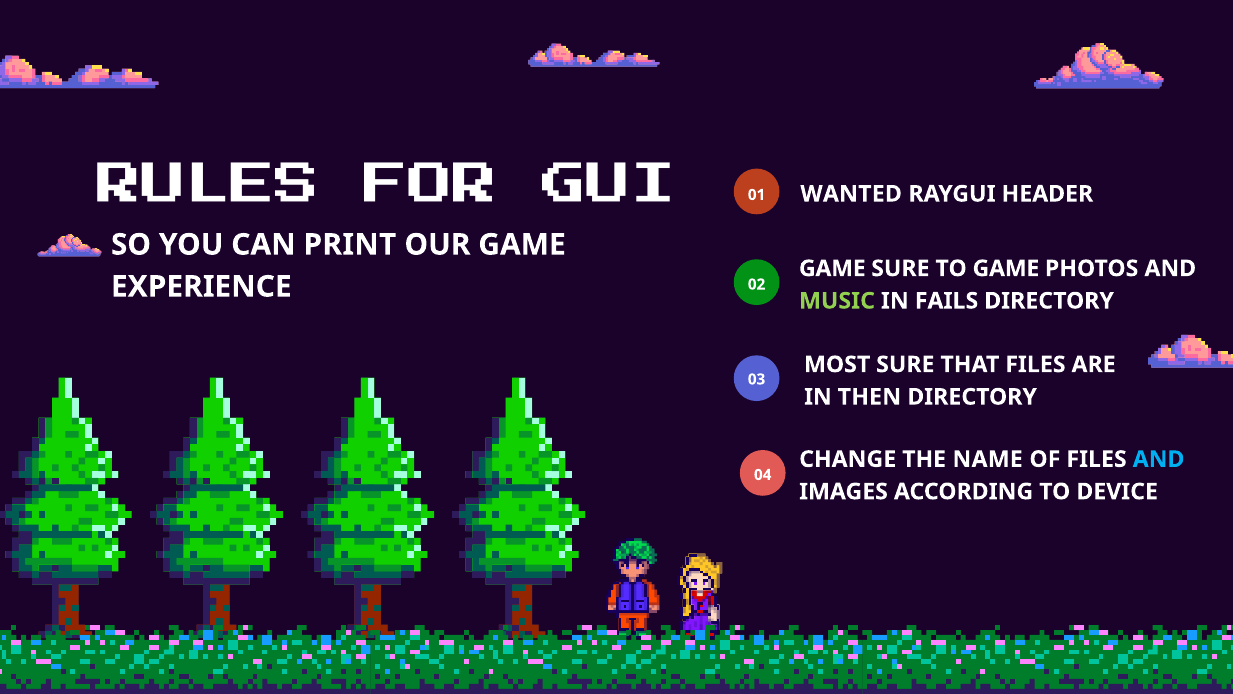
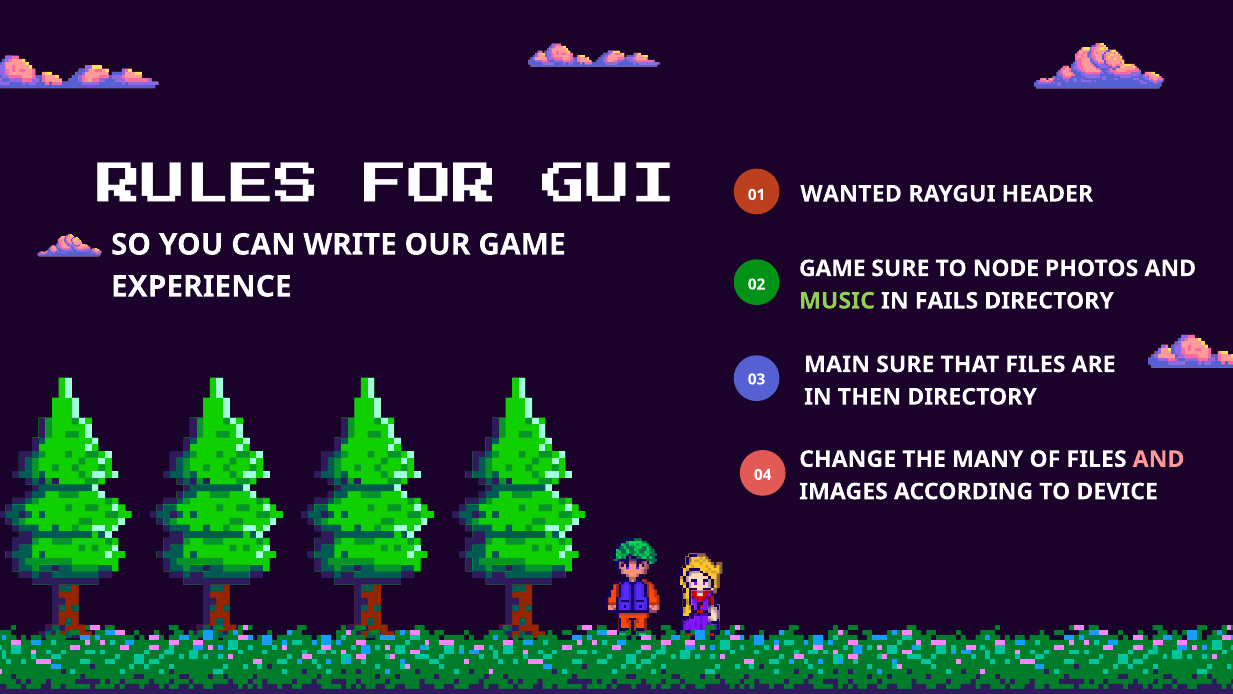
PRINT: PRINT -> WRITE (350, 245)
TO GAME: GAME -> NODE (1006, 268)
MOST: MOST -> MAIN (837, 364)
NAME: NAME -> MANY (988, 459)
AND colour: light blue -> pink (1159, 459)
